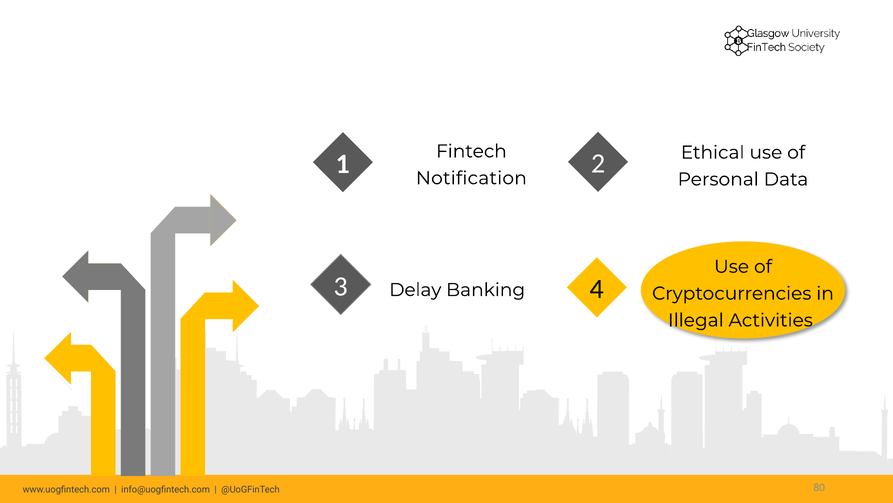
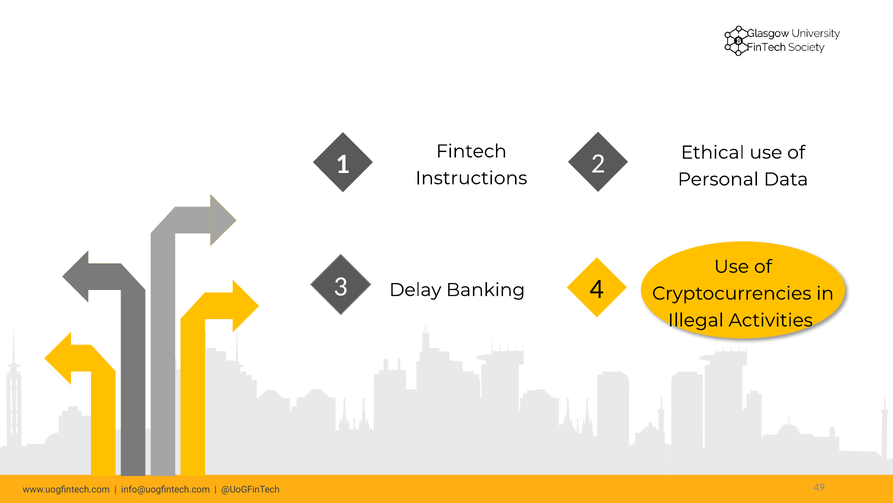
Notification: Notification -> Instructions (471, 178)
80: 80 -> 49 (819, 487)
